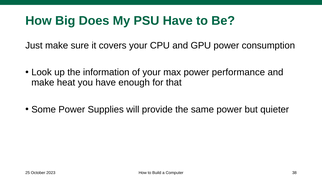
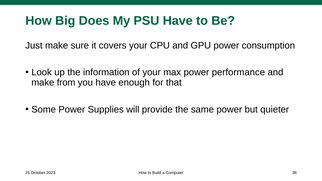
heat: heat -> from (66, 83)
